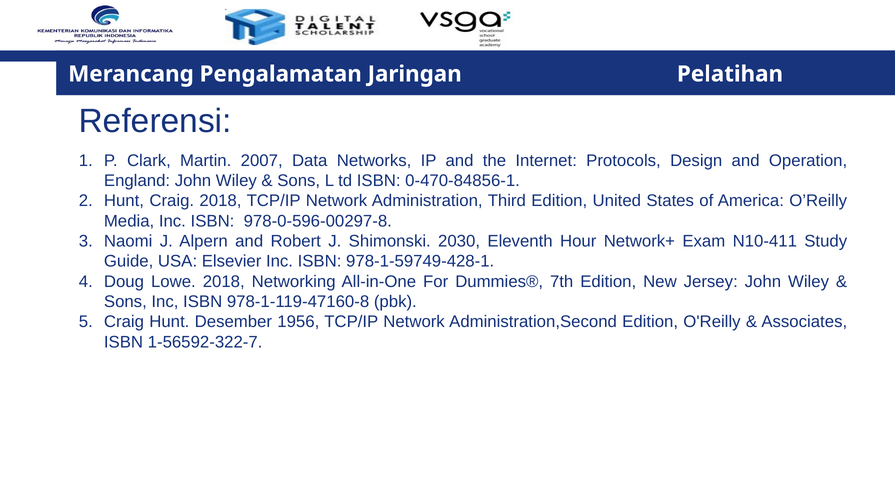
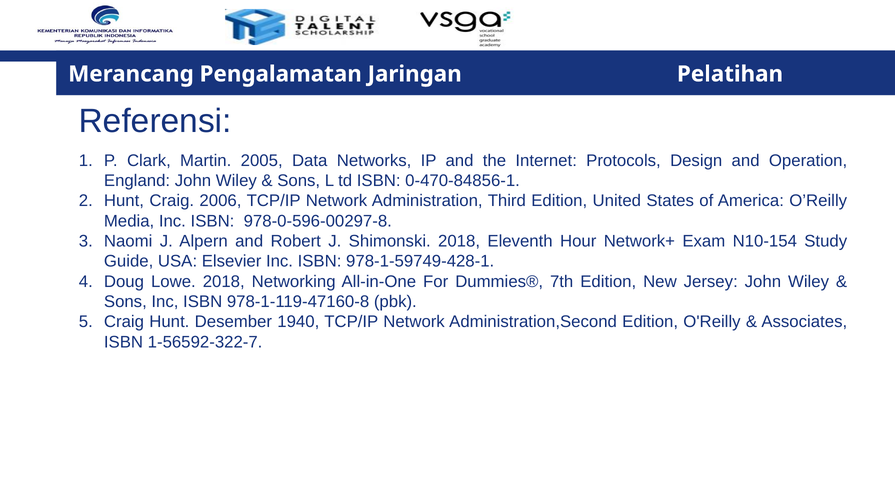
2007: 2007 -> 2005 (262, 160)
Craig 2018: 2018 -> 2006 (220, 201)
Shimonski 2030: 2030 -> 2018 (459, 241)
N10-411: N10-411 -> N10-154 (765, 241)
1956: 1956 -> 1940 (298, 321)
